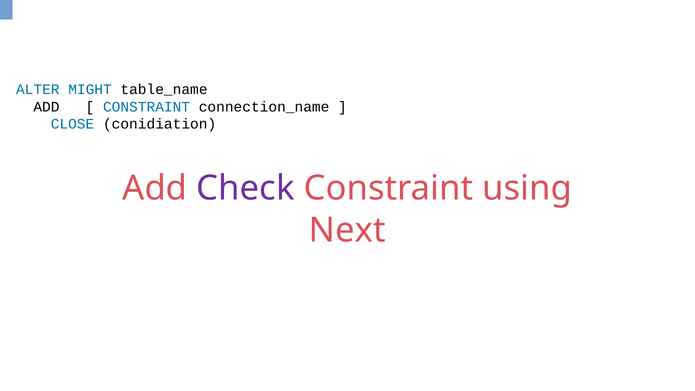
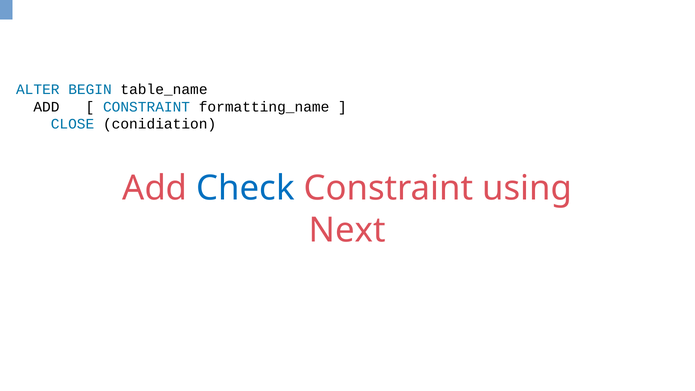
MIGHT: MIGHT -> BEGIN (90, 89)
connection_name: connection_name -> formatting_name (264, 107)
Check colour: purple -> blue (245, 188)
